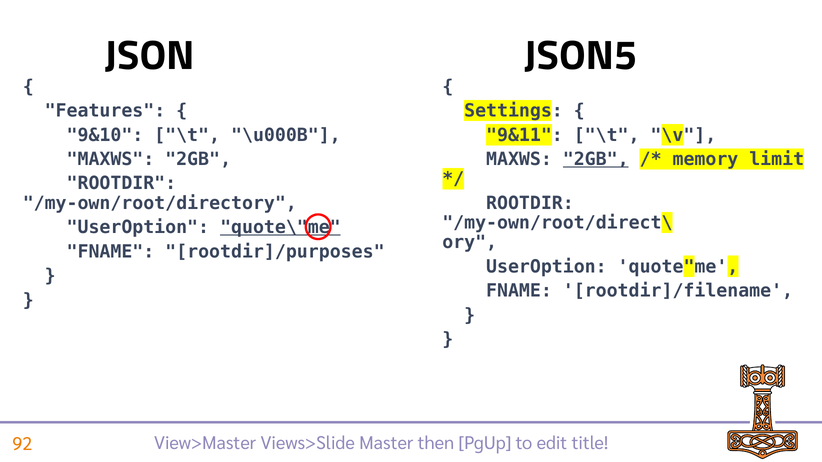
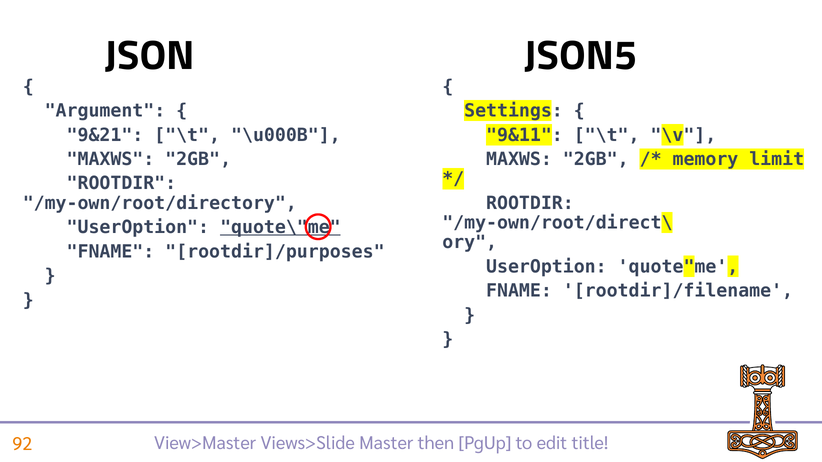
Features: Features -> Argument (105, 111)
9&10: 9&10 -> 9&21 (105, 135)
2GB underline: present -> none (596, 159)
